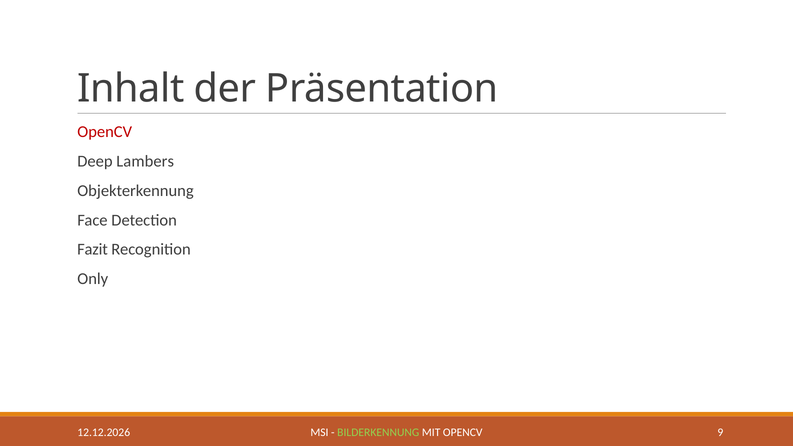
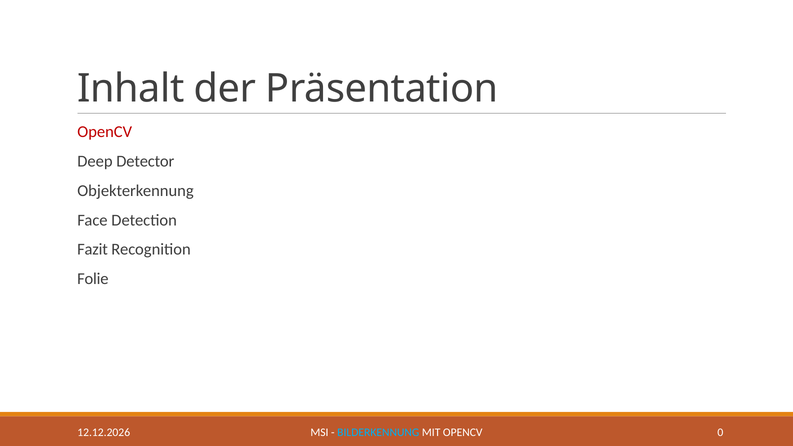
Lambers: Lambers -> Detector (145, 161)
Only: Only -> Folie (93, 279)
BILDERKENNUNG colour: light green -> light blue (378, 433)
9: 9 -> 0 (720, 433)
